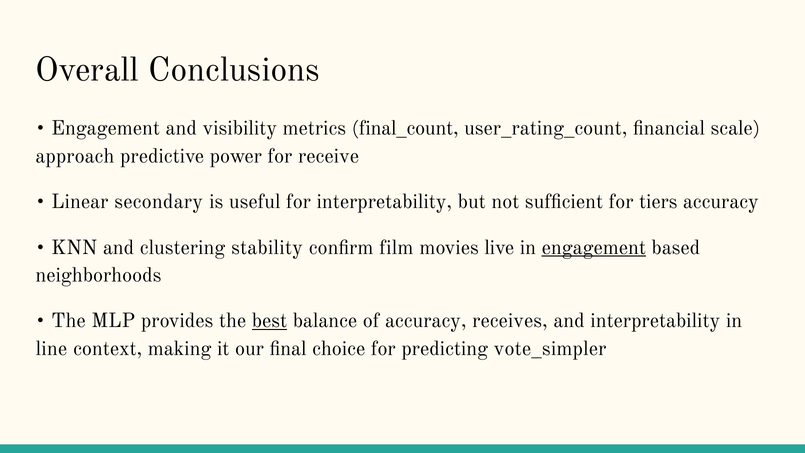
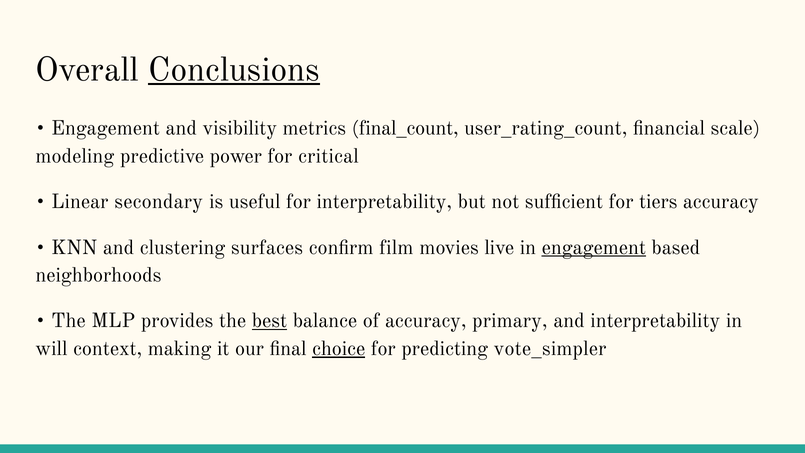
Conclusions underline: none -> present (234, 70)
approach: approach -> modeling (75, 156)
receive: receive -> critical (328, 156)
stability: stability -> surfaces (267, 247)
receives: receives -> primary (510, 321)
line: line -> will (52, 348)
choice underline: none -> present (339, 348)
